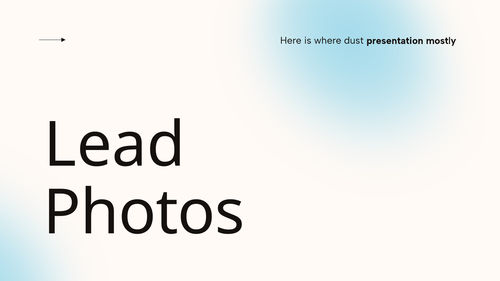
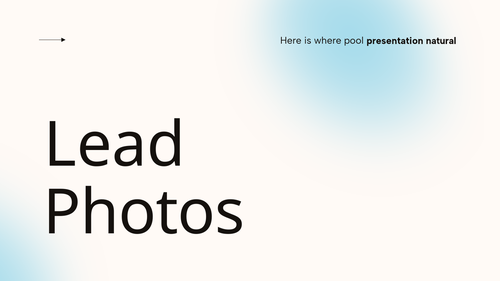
dust: dust -> pool (354, 41)
mostly: mostly -> natural (441, 41)
